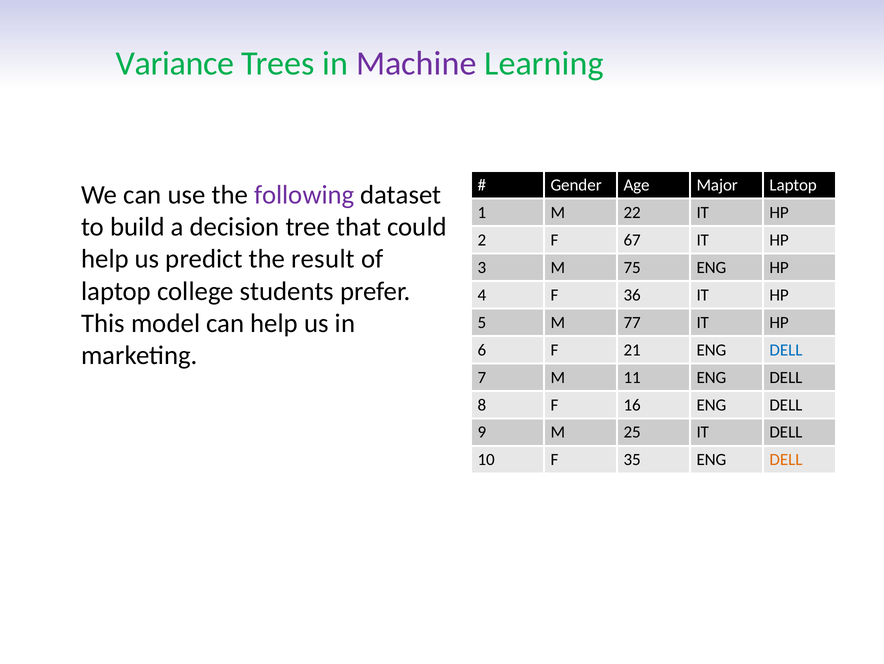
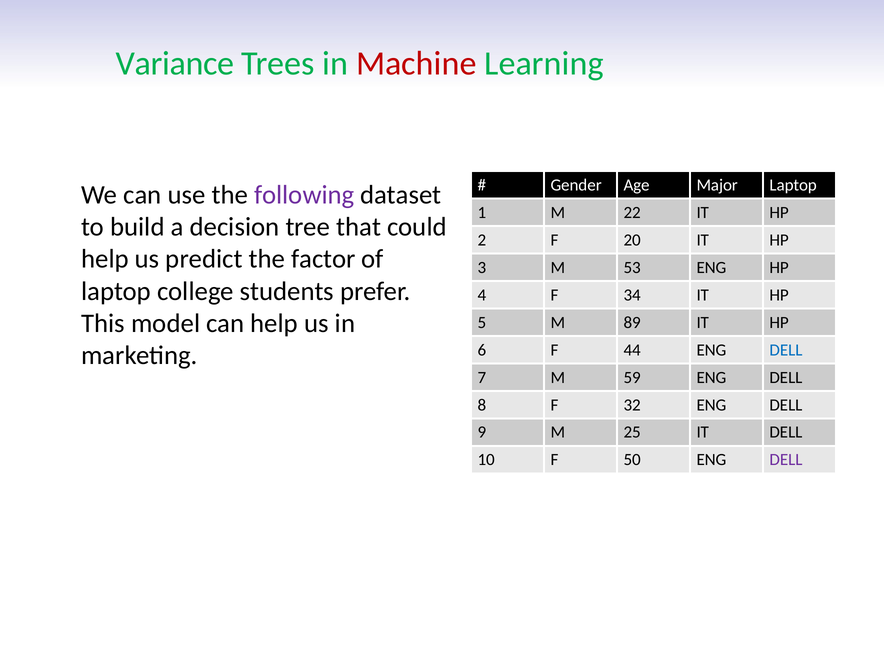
Machine colour: purple -> red (416, 63)
67: 67 -> 20 (632, 240)
result: result -> factor (323, 259)
75: 75 -> 53 (632, 267)
36: 36 -> 34 (632, 295)
77: 77 -> 89 (632, 322)
21: 21 -> 44 (632, 350)
11: 11 -> 59 (632, 377)
16: 16 -> 32 (632, 405)
35: 35 -> 50 (632, 460)
DELL colour: orange -> purple (786, 460)
